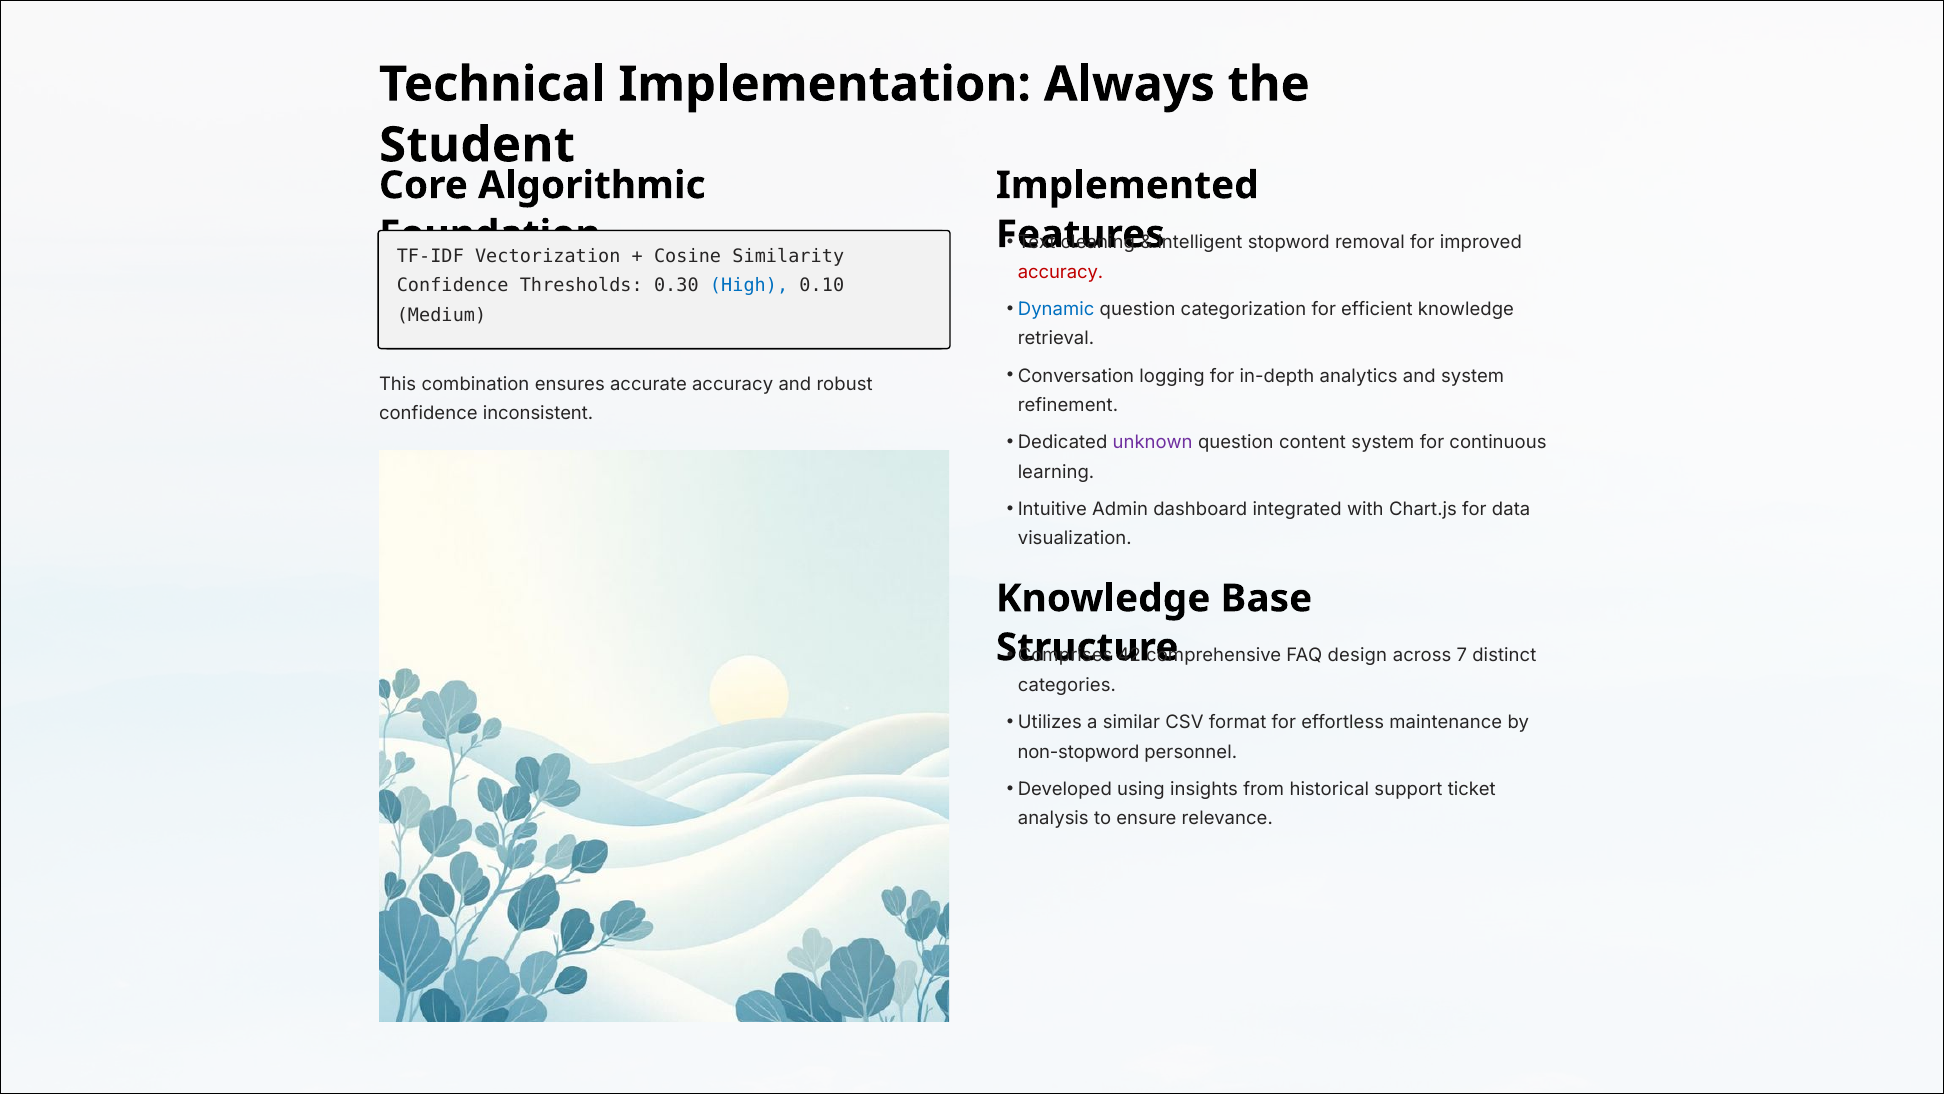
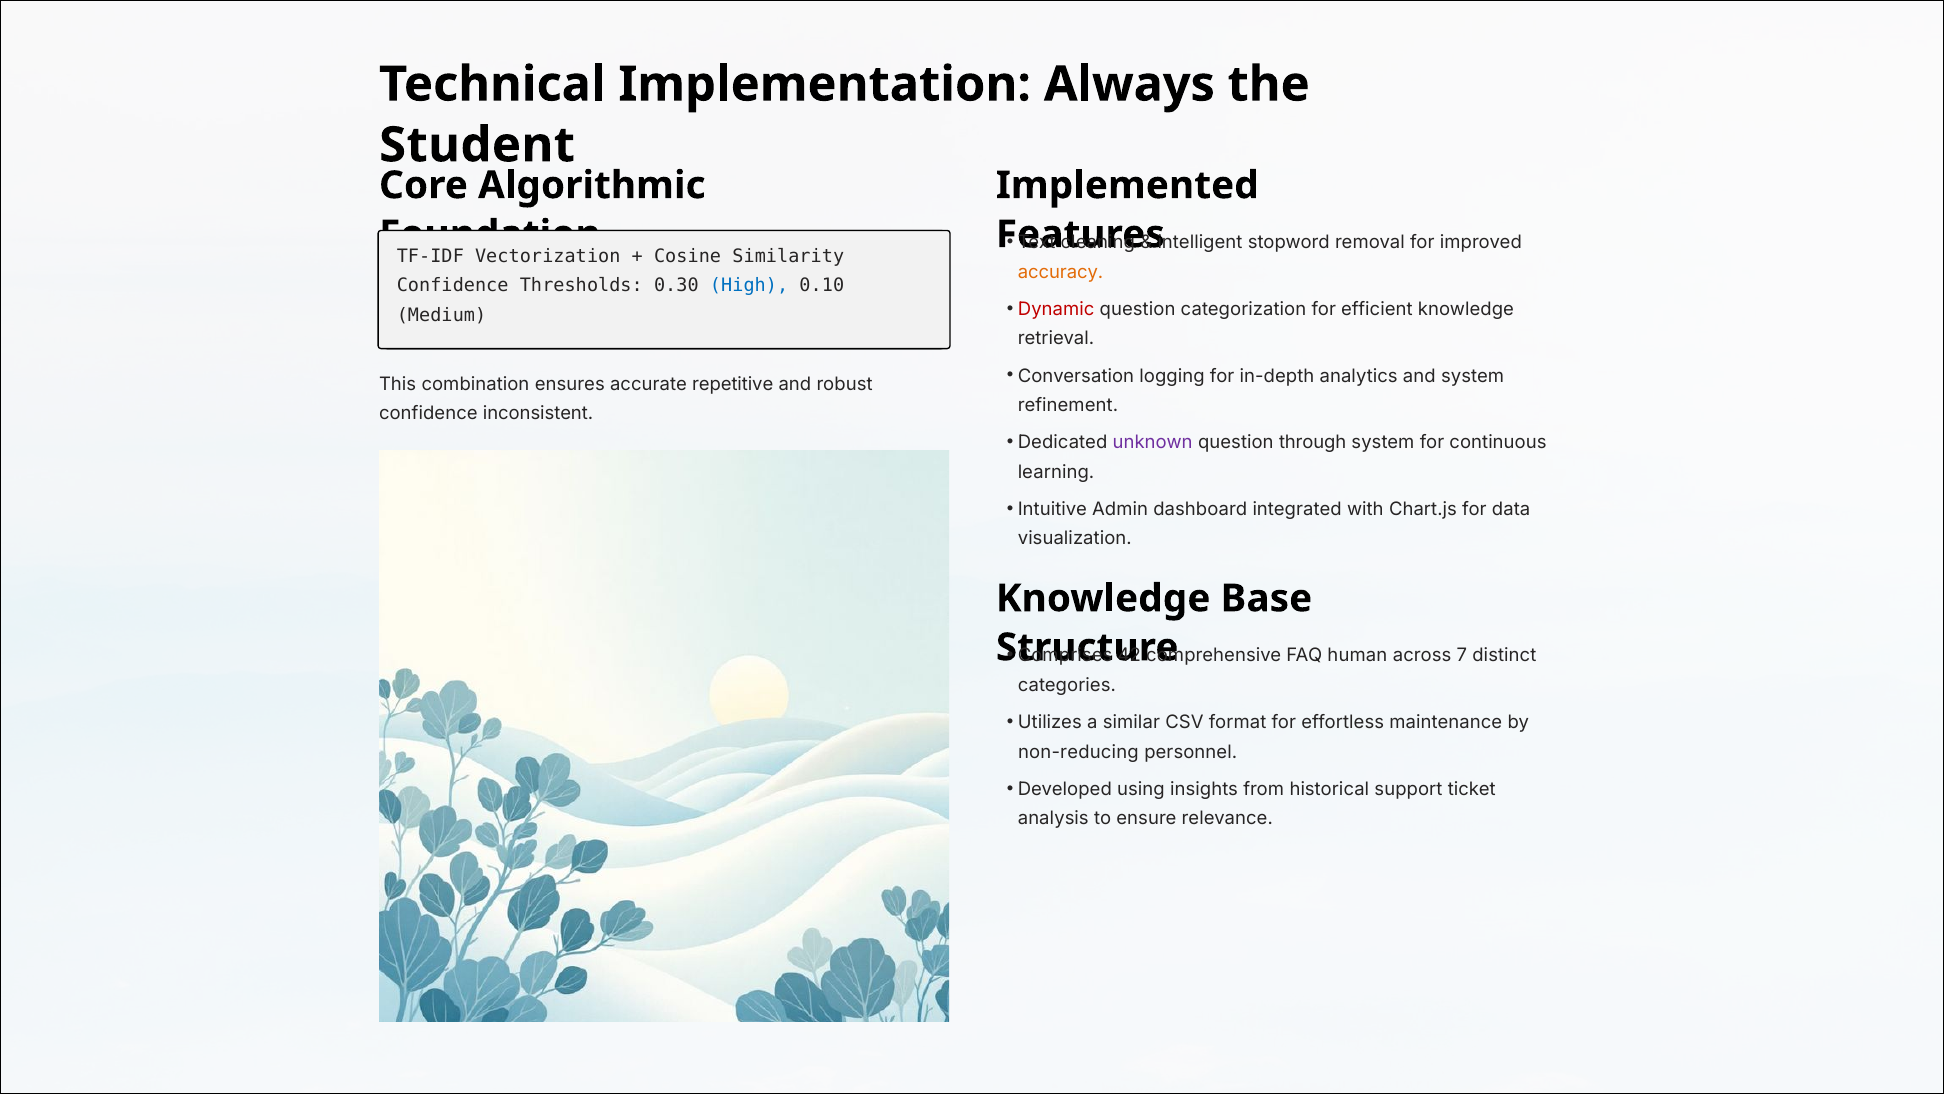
accuracy colour: red -> orange (1061, 272)
Dynamic colour: blue -> red (1056, 309)
accurate accuracy: accuracy -> repetitive (733, 384)
content: content -> through (1313, 442)
design: design -> human (1357, 656)
non-stopword: non-stopword -> non-reducing (1078, 752)
